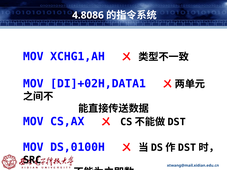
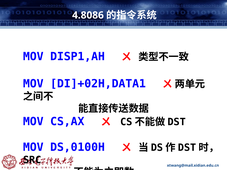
XCHG1,AH: XCHG1,AH -> DISP1,AH (78, 57)
